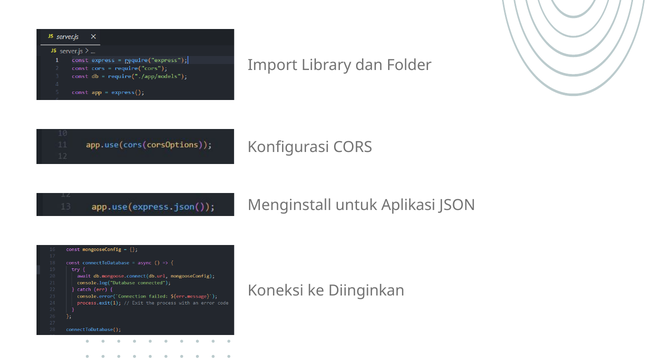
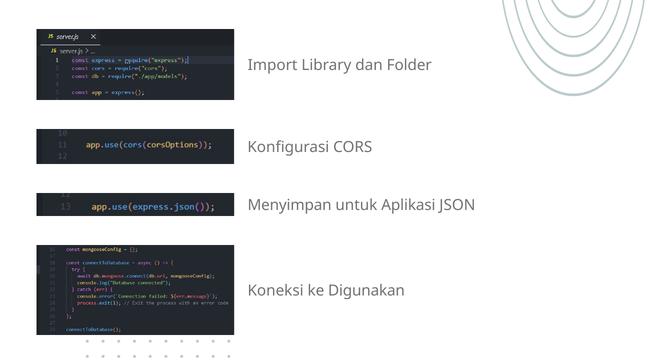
Menginstall: Menginstall -> Menyimpan (290, 205)
Diinginkan: Diinginkan -> Digunakan (366, 291)
